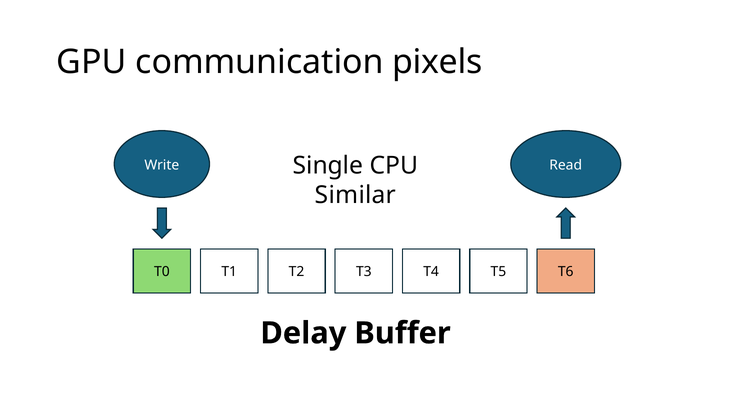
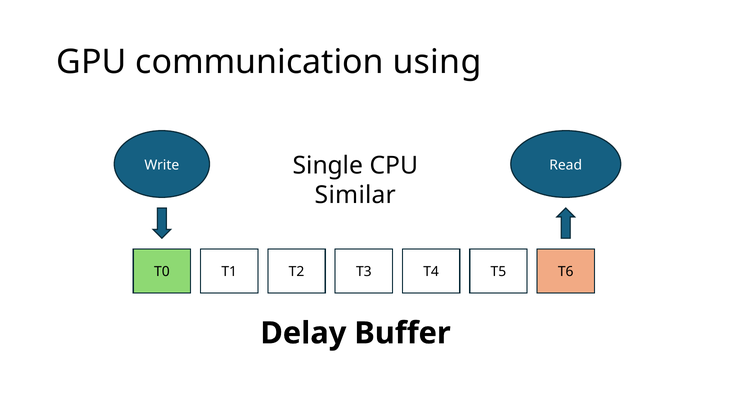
pixels: pixels -> using (437, 62)
